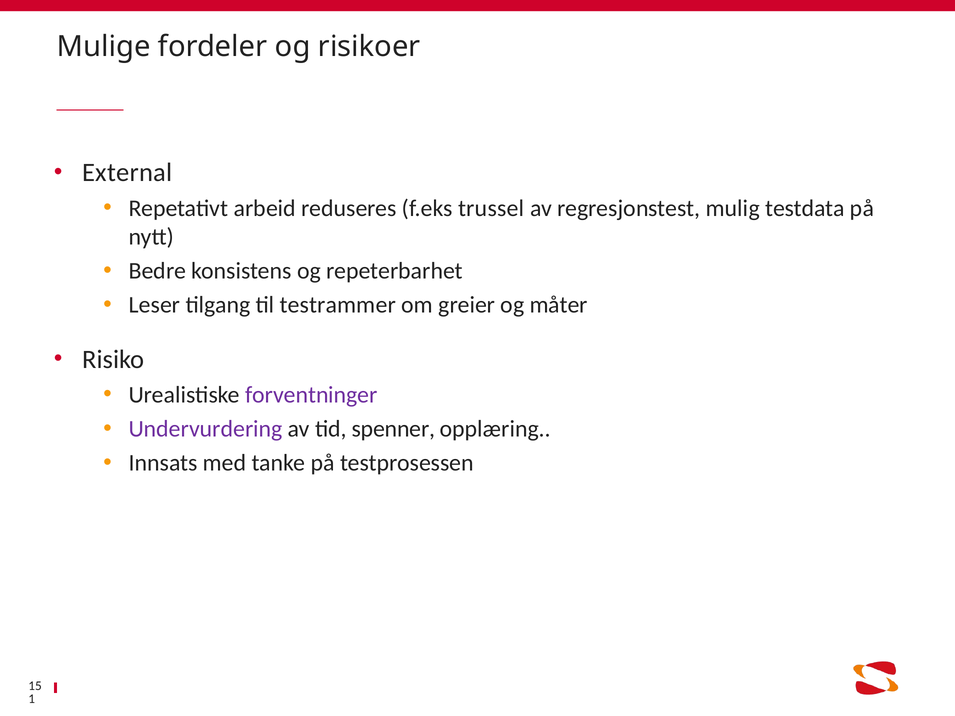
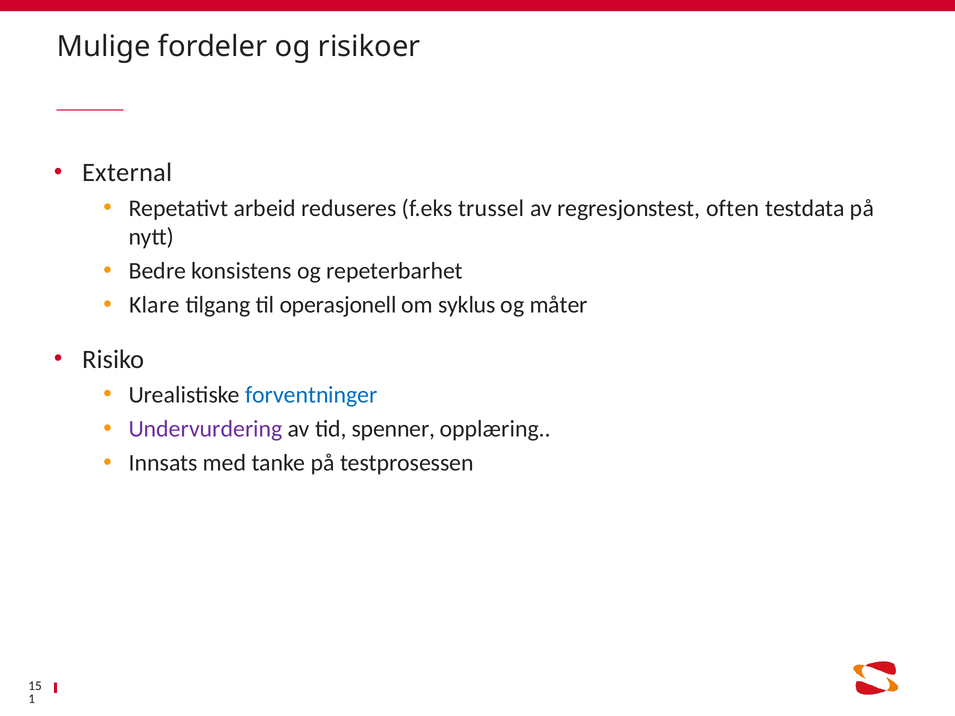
mulig: mulig -> often (733, 208)
Leser: Leser -> Klare (154, 305)
testrammer: testrammer -> operasjonell (338, 305)
greier: greier -> syklus (467, 305)
forventninger colour: purple -> blue (311, 395)
